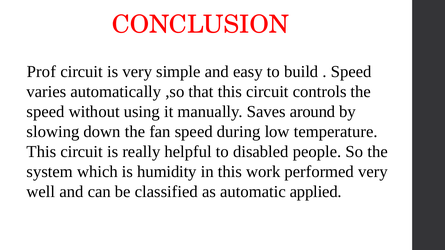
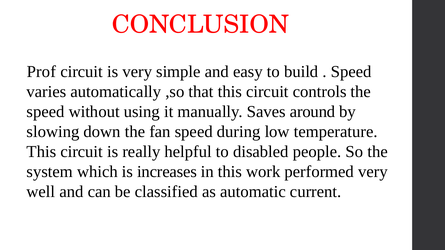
humidity: humidity -> increases (167, 172)
applied: applied -> current (316, 192)
